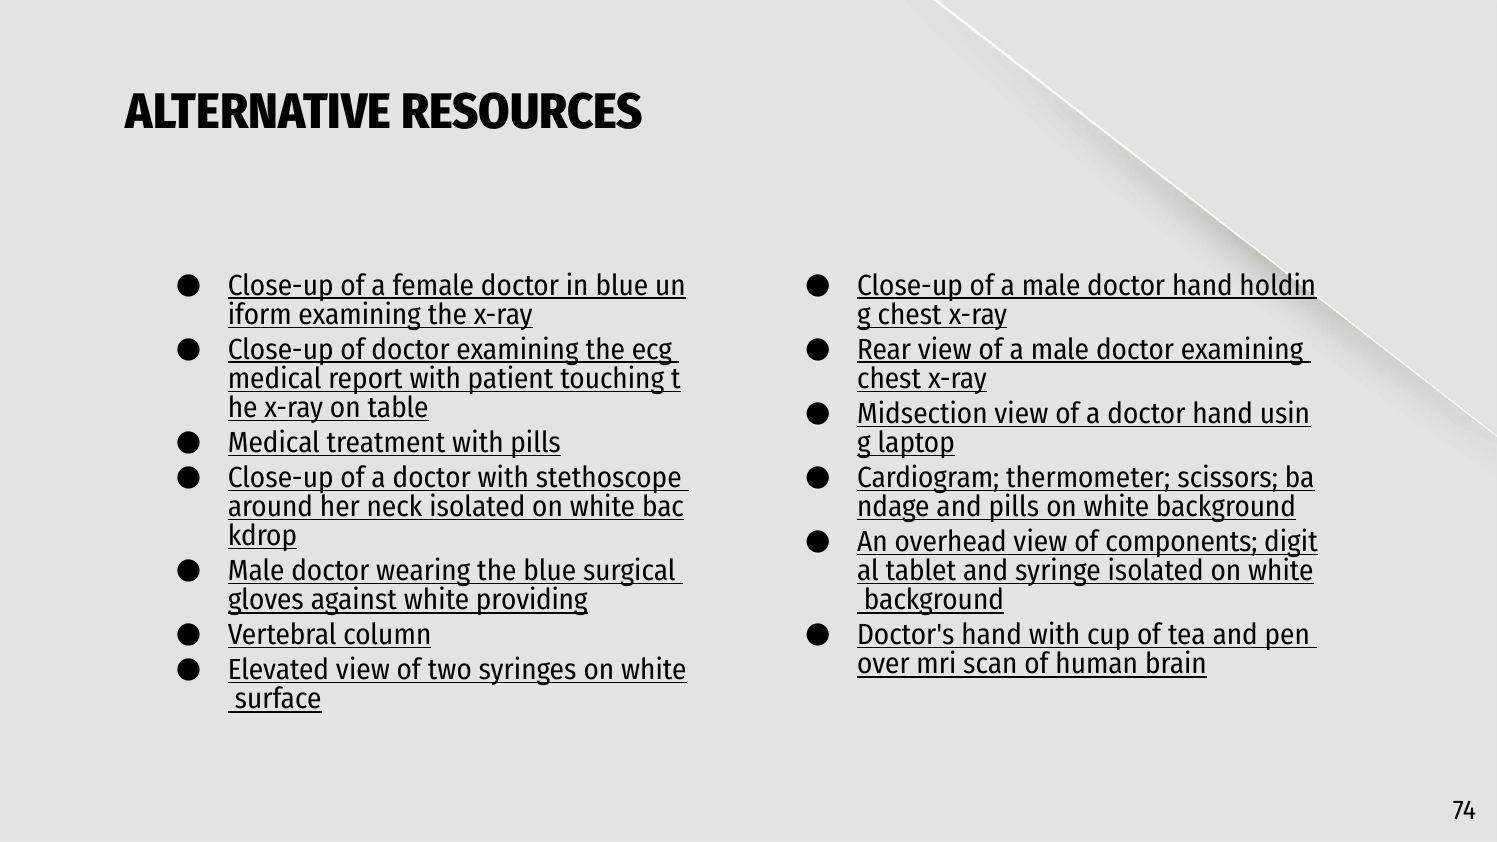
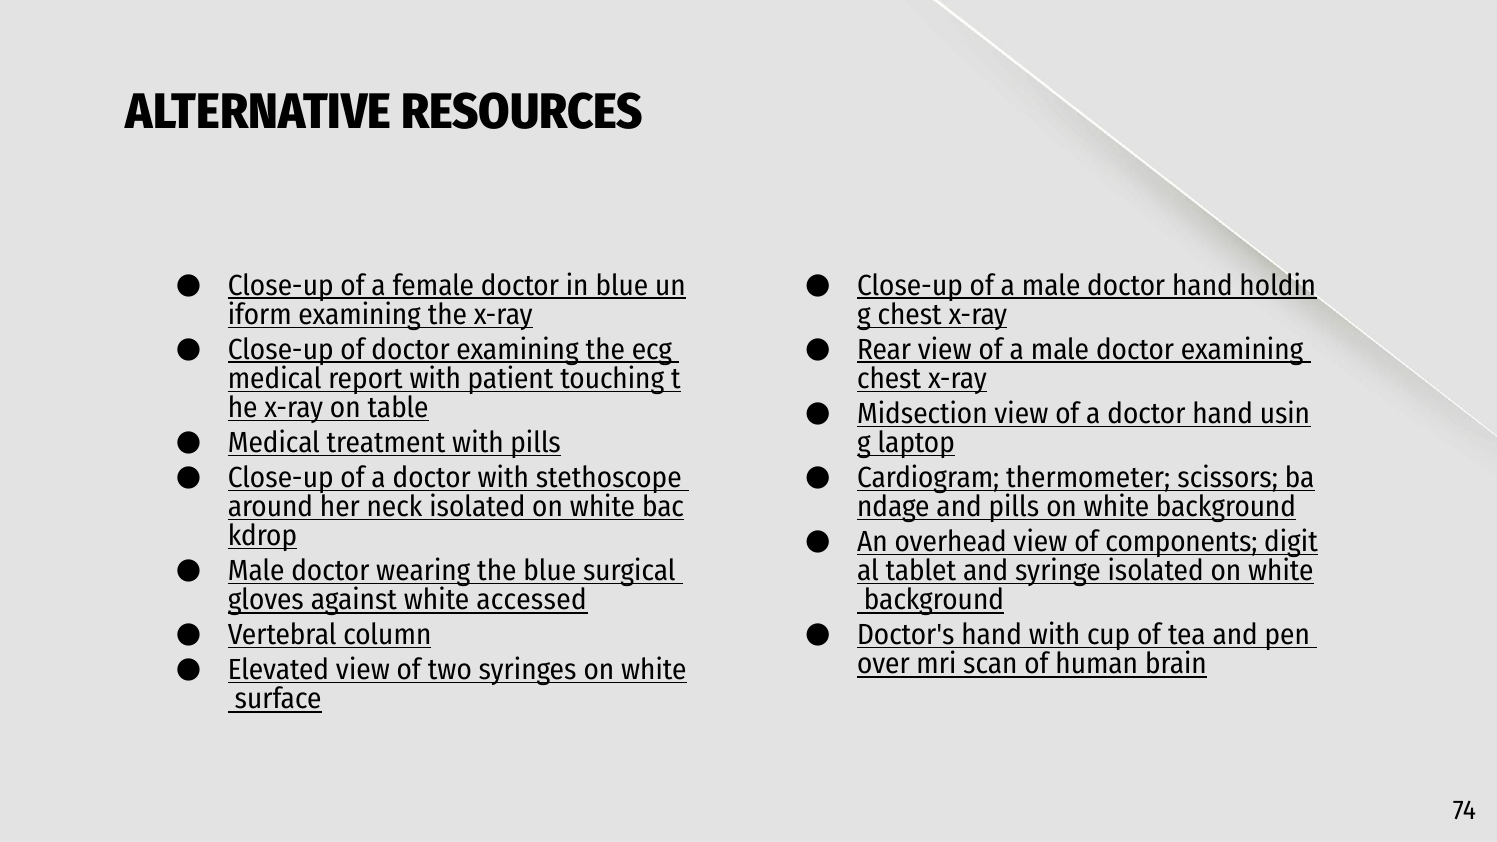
providing: providing -> accessed (531, 600)
